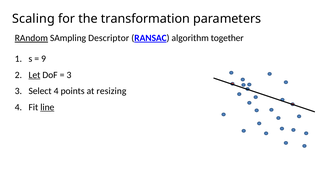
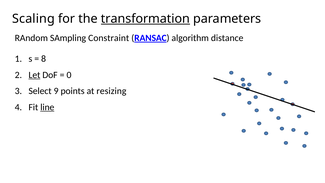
transformation underline: none -> present (145, 19)
RAndom underline: present -> none (31, 38)
Descriptor: Descriptor -> Constraint (109, 38)
together: together -> distance (227, 38)
9: 9 -> 8 (44, 59)
3: 3 -> 0 (69, 75)
Select 4: 4 -> 9 (56, 91)
